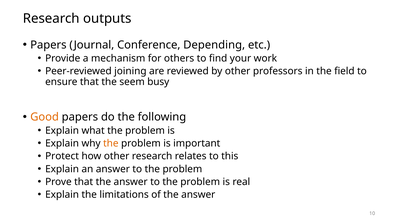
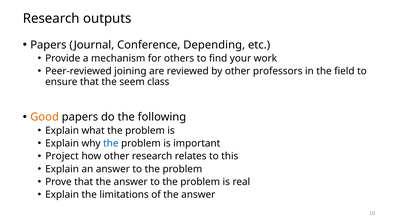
busy: busy -> class (158, 82)
the colour: orange -> blue (111, 143)
Protect: Protect -> Project (62, 156)
